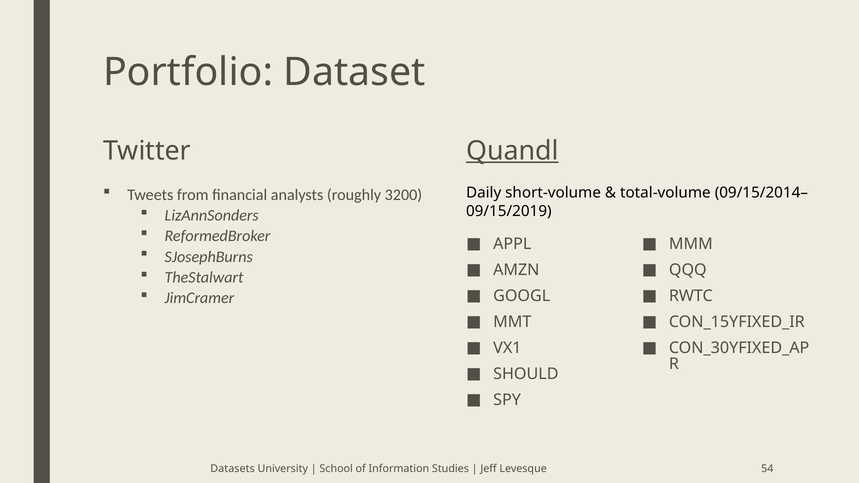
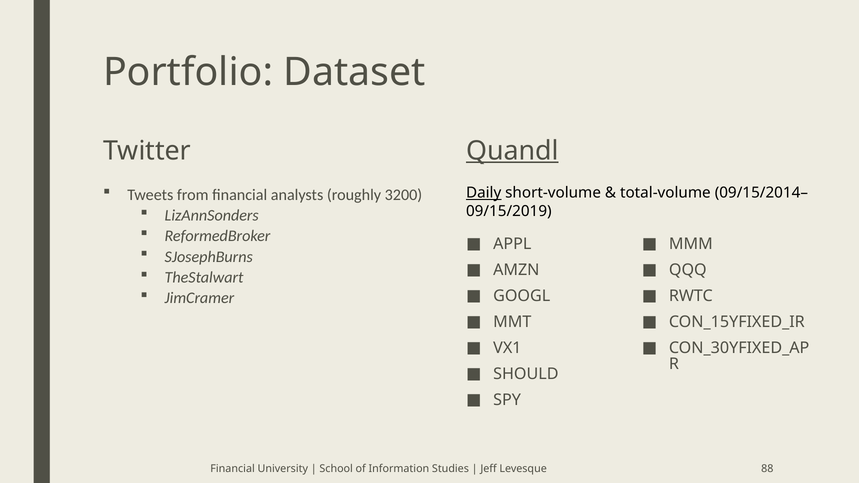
Daily underline: none -> present (484, 193)
Datasets: Datasets -> Financial (233, 469)
54: 54 -> 88 (767, 469)
